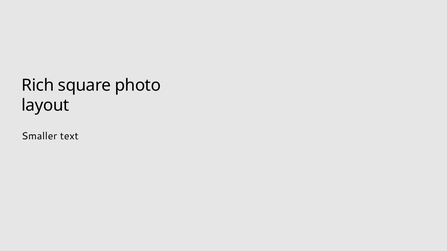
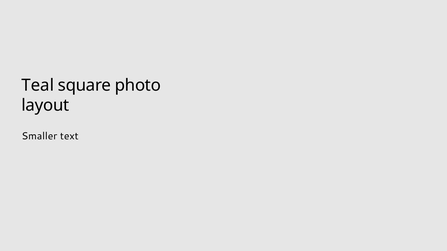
Rich: Rich -> Teal (38, 86)
